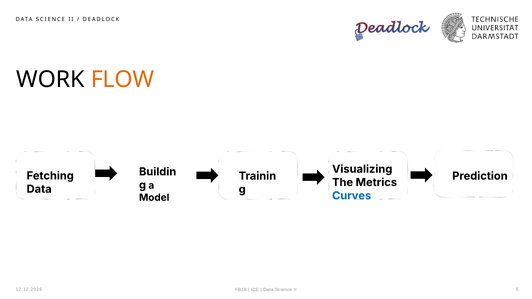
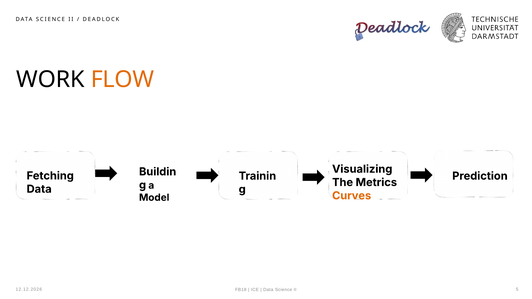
Curves colour: blue -> orange (352, 196)
